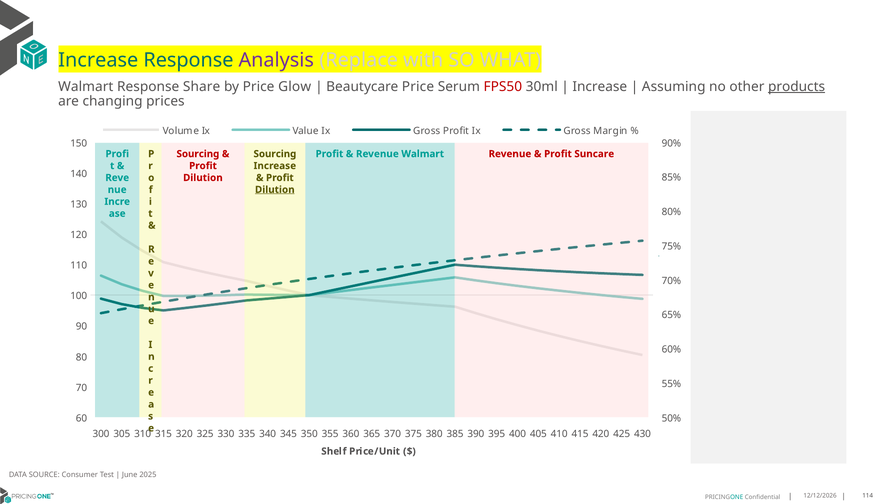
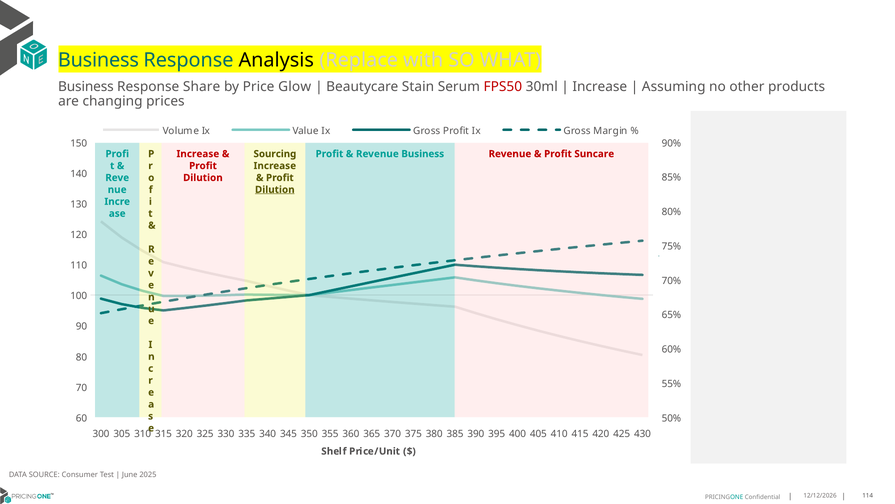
Increase: Increase -> Business (98, 60)
Analysis colour: purple -> black (276, 60)
Walmart: Walmart -> Business (86, 87)
Beautycare Price: Price -> Stain (418, 87)
products underline: present -> none (797, 87)
Sourcing: Sourcing -> Increase (198, 154)
Revenue Walmart: Walmart -> Business (423, 154)
